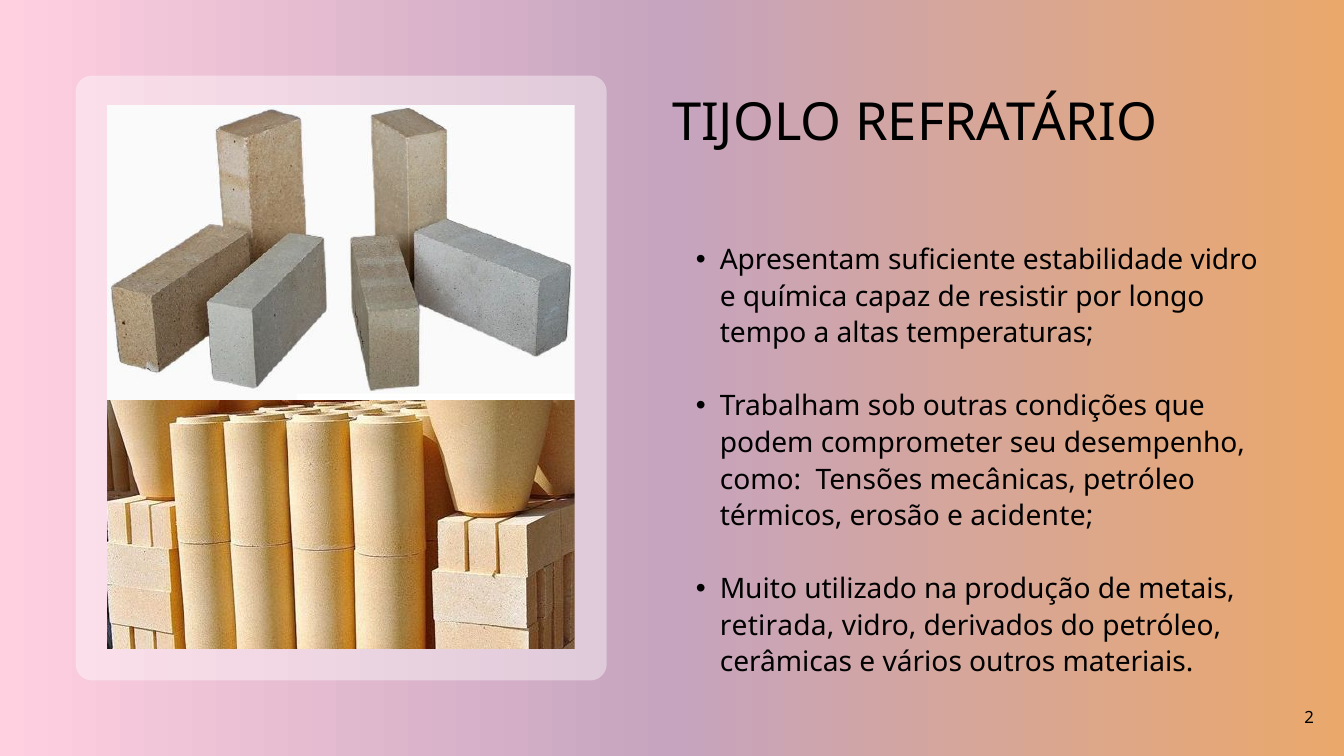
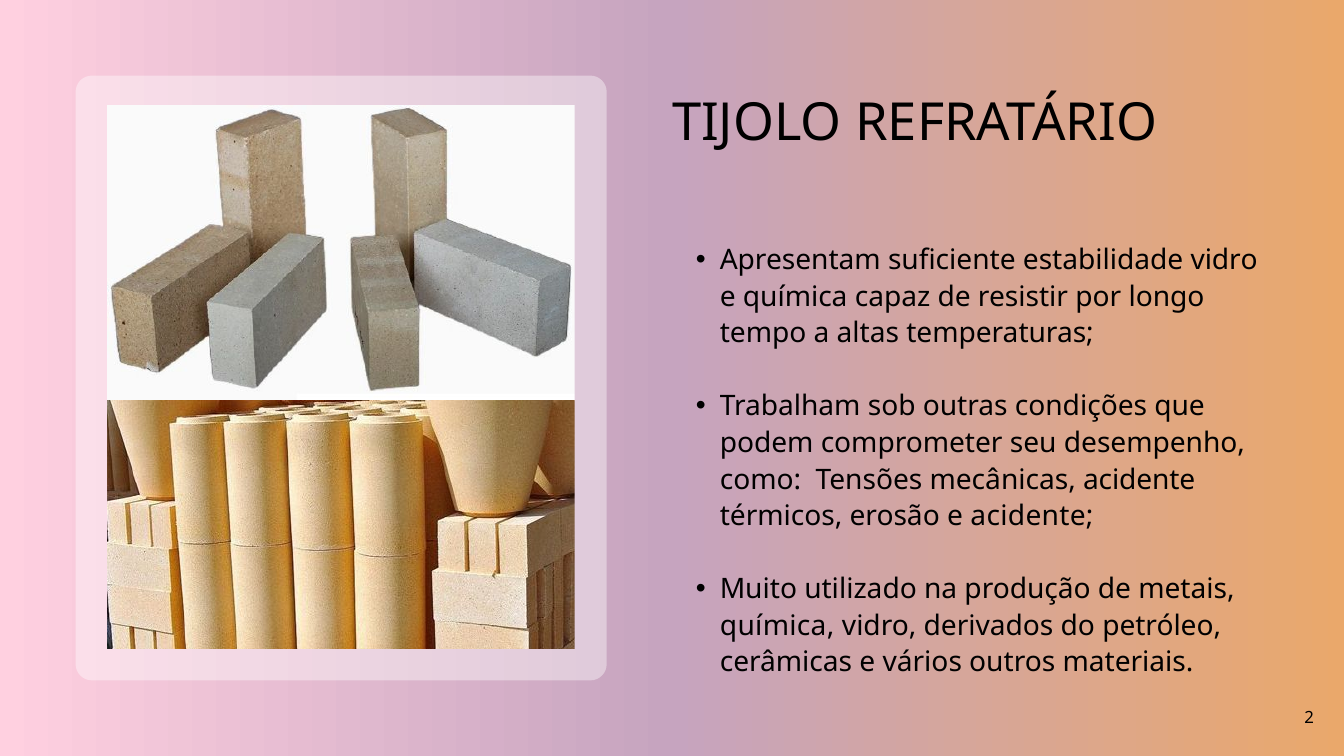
mecânicas petróleo: petróleo -> acidente (1139, 480)
retirada: retirada -> química (777, 626)
